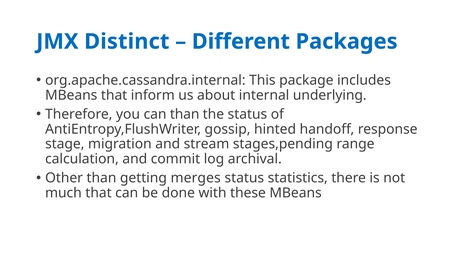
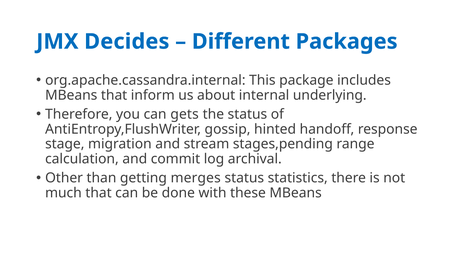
Distinct: Distinct -> Decides (127, 42)
can than: than -> gets (185, 114)
